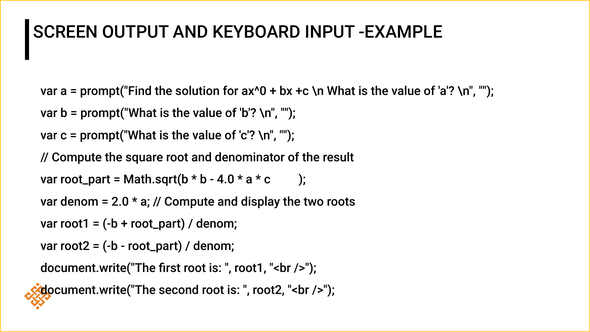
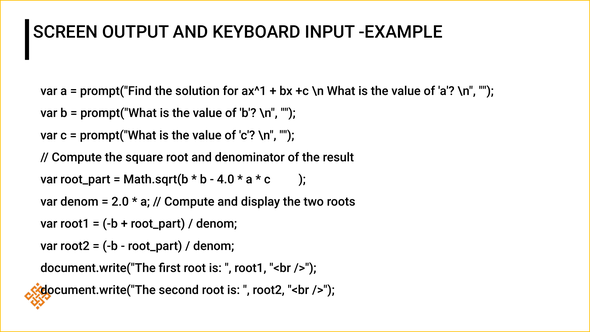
ax^0: ax^0 -> ax^1 (254, 91)
